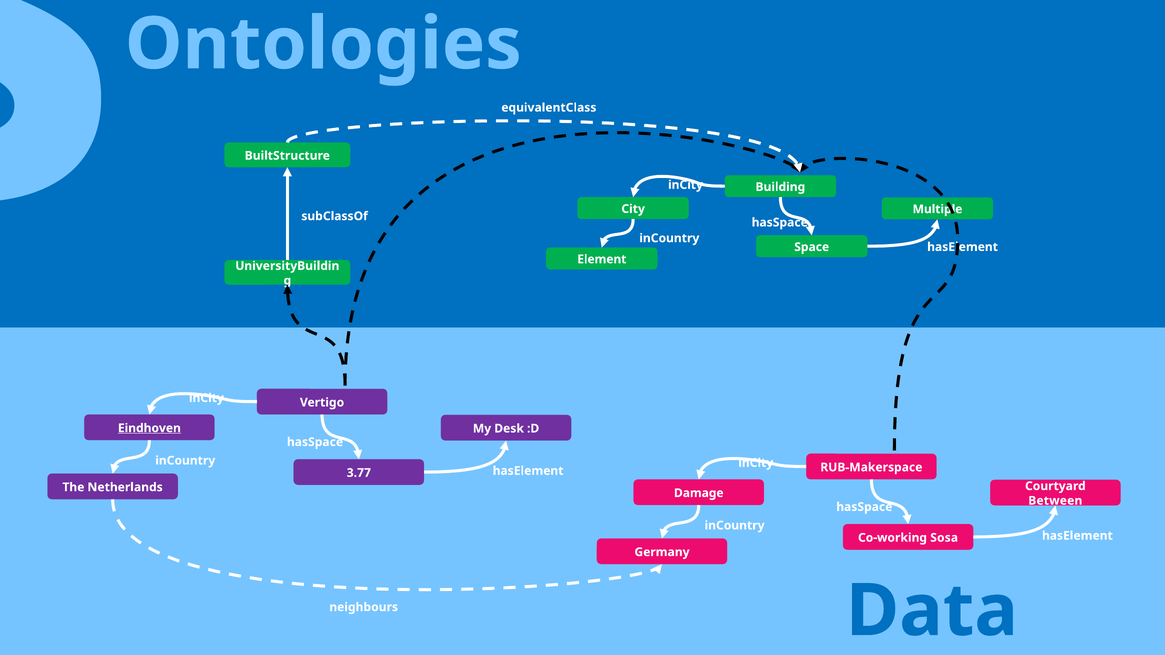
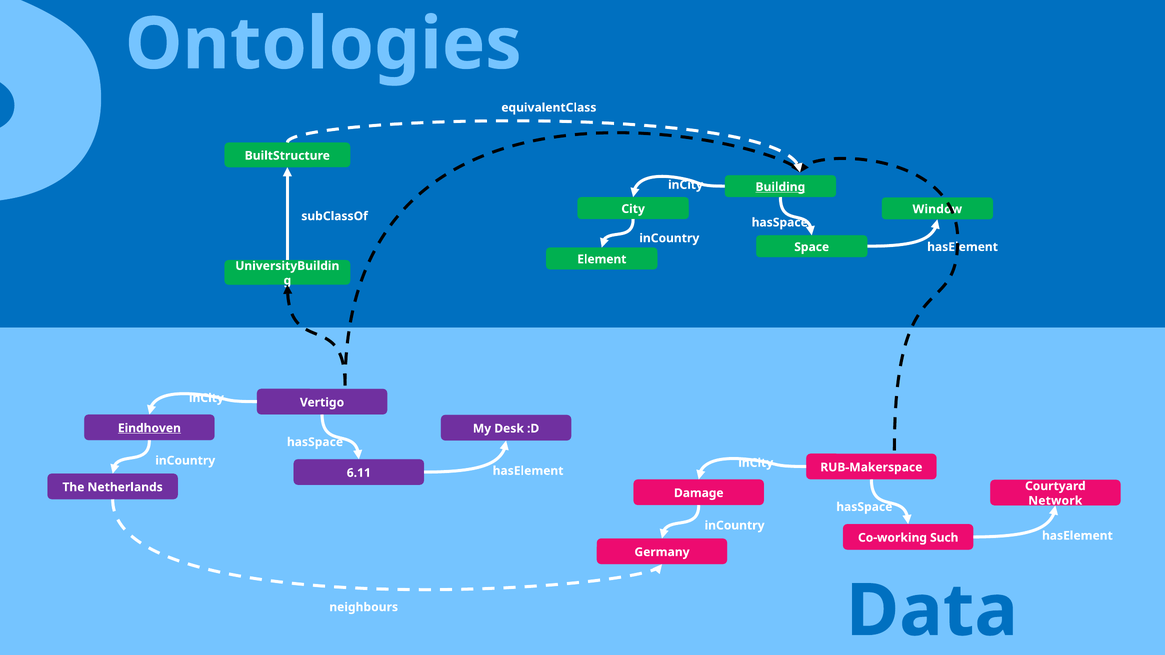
Building underline: none -> present (780, 187)
Multiple: Multiple -> Window (937, 209)
3.77: 3.77 -> 6.11 (359, 473)
Between: Between -> Network (1055, 501)
Sosa: Sosa -> Such (944, 538)
